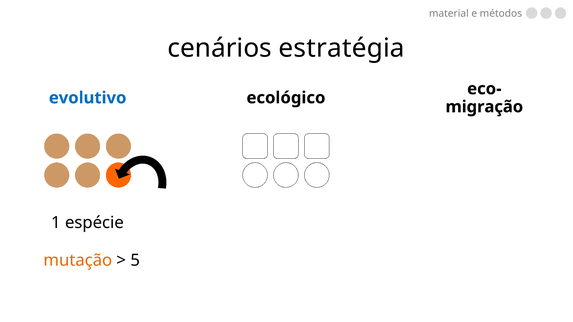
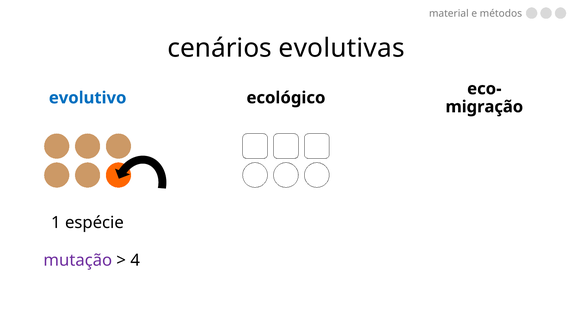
estratégia: estratégia -> evolutivas (342, 48)
mutação colour: orange -> purple (78, 261)
5: 5 -> 4 (135, 261)
